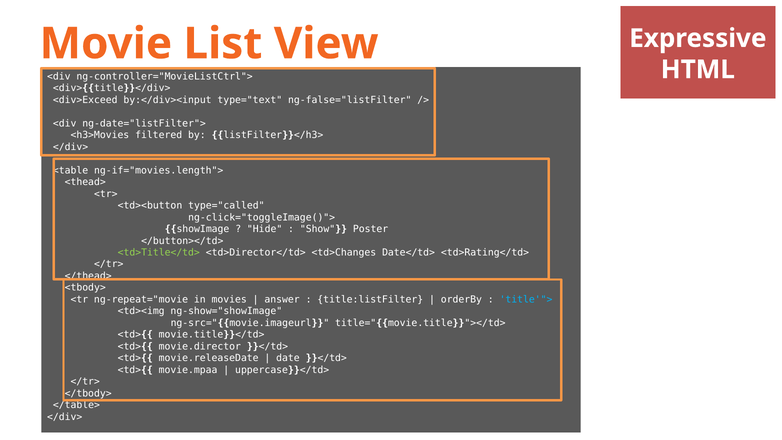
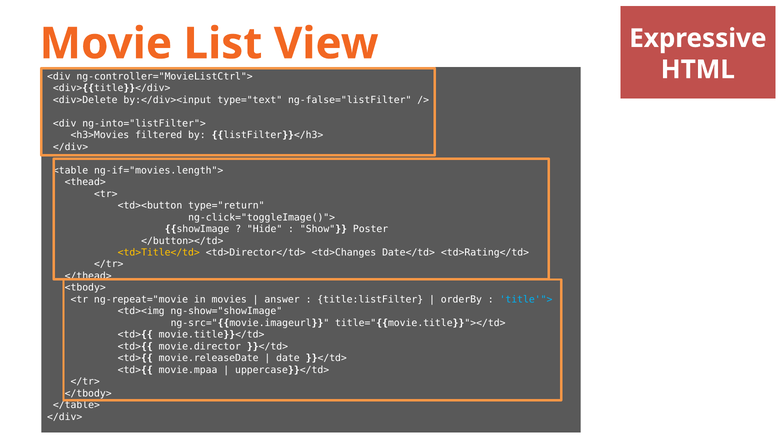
<div>Exceed: <div>Exceed -> <div>Delete (85, 100)
ng-date="listFilter">: ng-date="listFilter"> -> ng-into="listFilter"> (144, 123)
type="called: type="called -> type="return (226, 206)
<td>Title</td> colour: light green -> yellow (159, 252)
